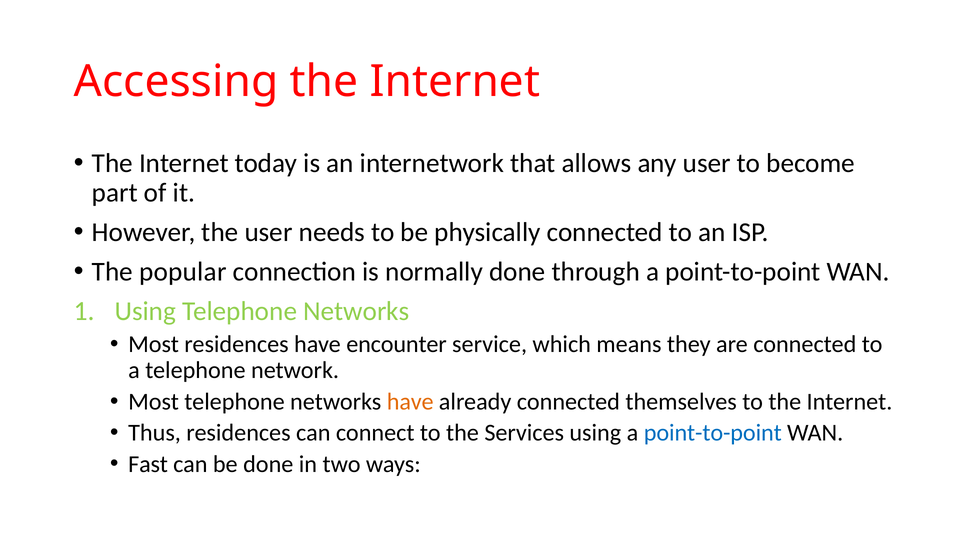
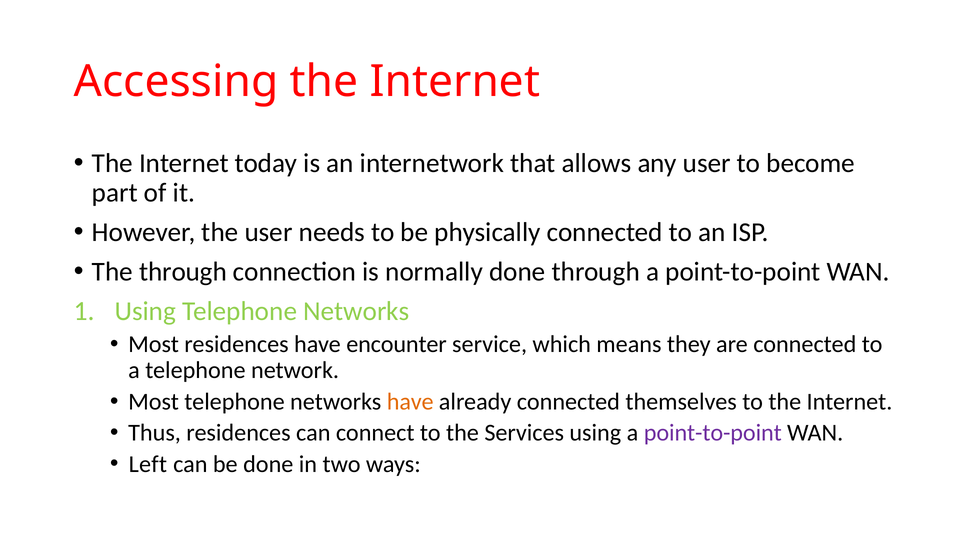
The popular: popular -> through (183, 272)
point-to-point colour: blue -> purple (713, 432)
Fast: Fast -> Left (148, 464)
